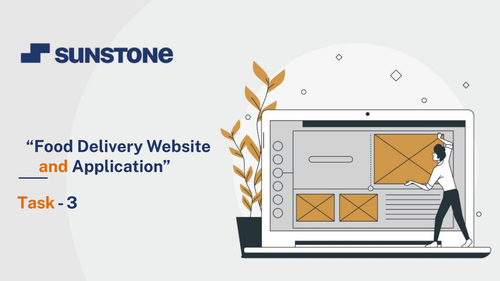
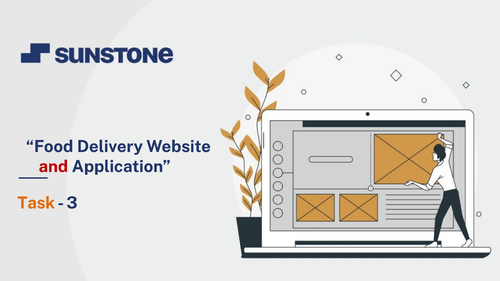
and colour: orange -> red (53, 167)
